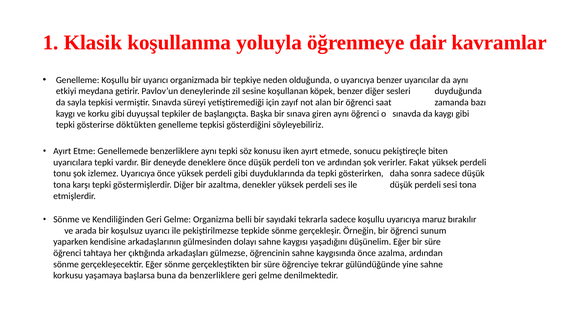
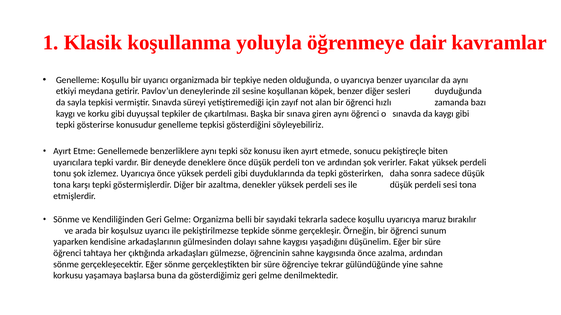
saat: saat -> hızlı (384, 103)
başlangıçta: başlangıçta -> çıkartılması (226, 114)
döktükten: döktükten -> konusudur (136, 125)
da benzerliklere: benzerliklere -> gösterdiğimiz (215, 276)
